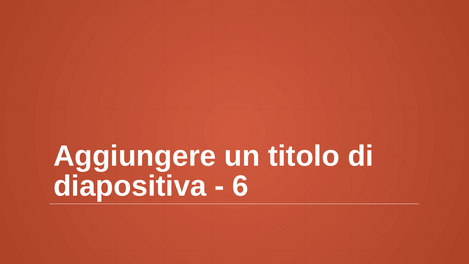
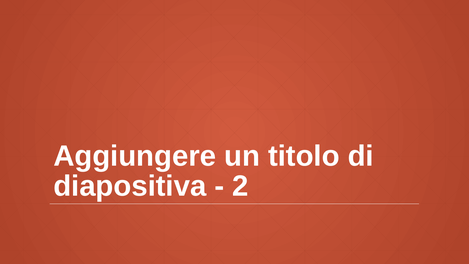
6: 6 -> 2 (240, 186)
